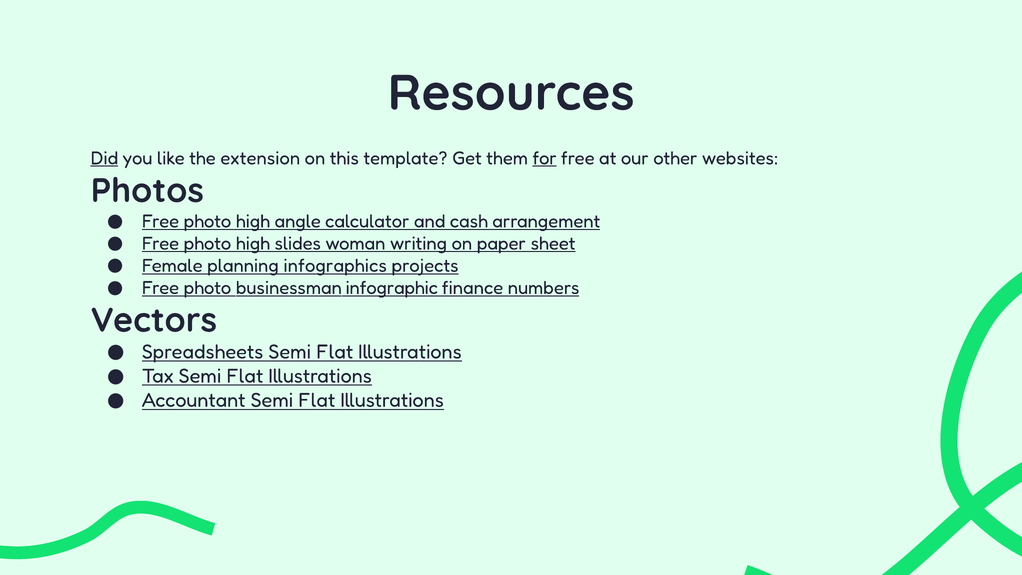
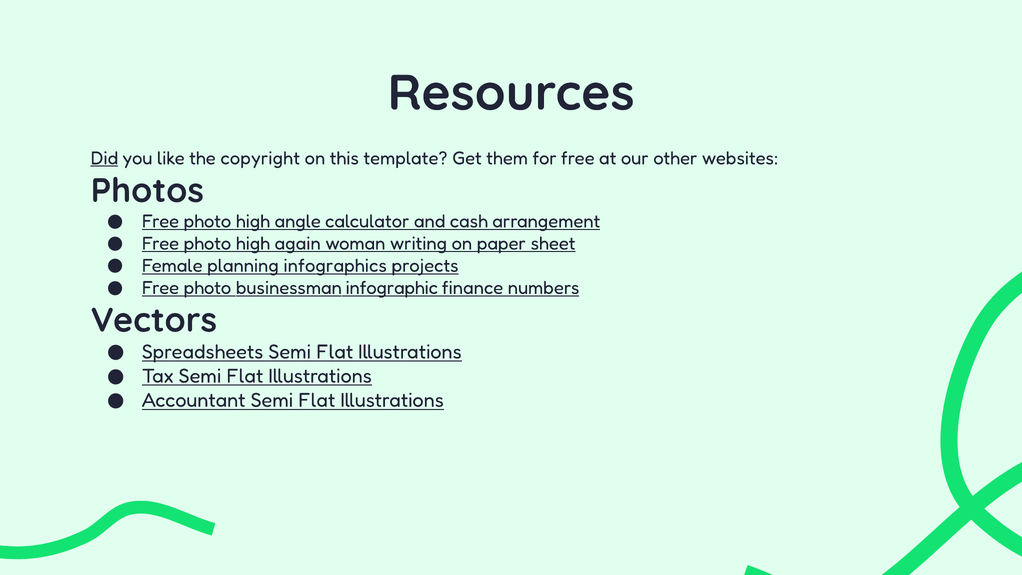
extension: extension -> copyright (260, 158)
for underline: present -> none (545, 158)
slides: slides -> again (298, 243)
